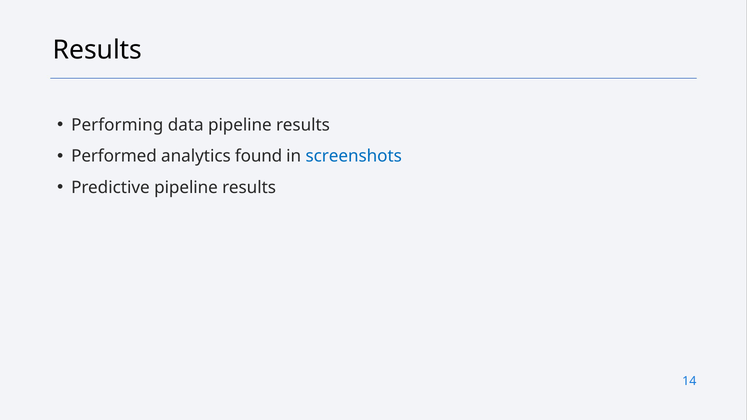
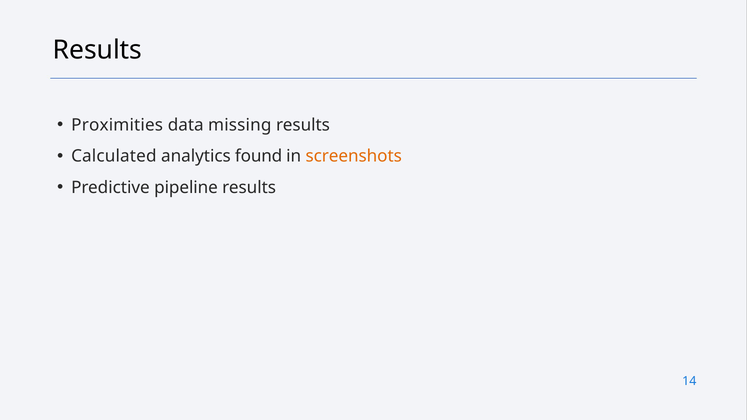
Performing: Performing -> Proximities (117, 125)
data pipeline: pipeline -> missing (240, 125)
Performed: Performed -> Calculated (114, 156)
screenshots colour: blue -> orange (354, 156)
